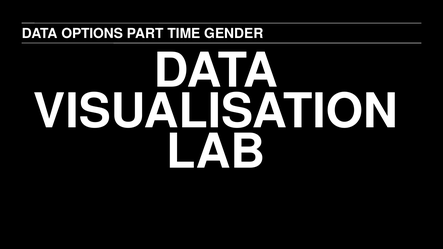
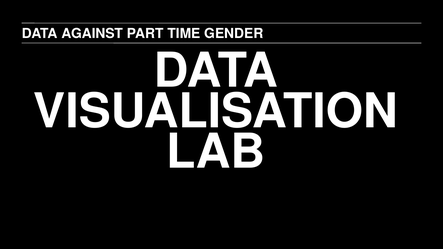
OPTIONS: OPTIONS -> AGAINST (92, 34)
